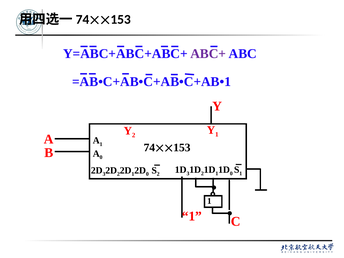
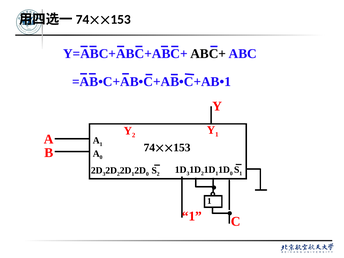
ABC+ colour: purple -> black (208, 54)
